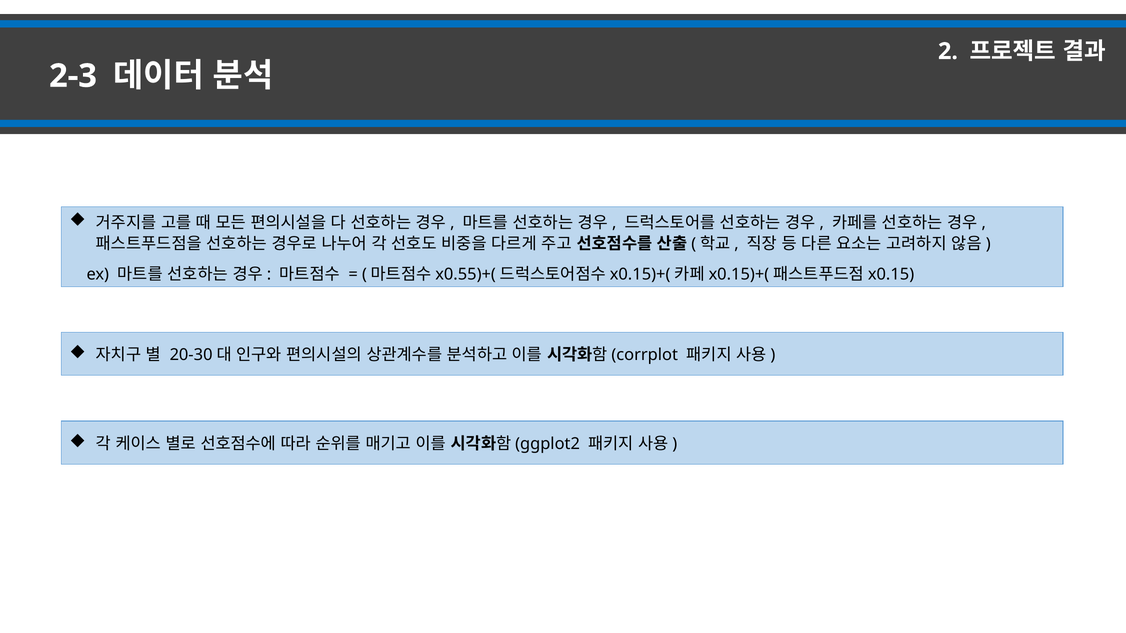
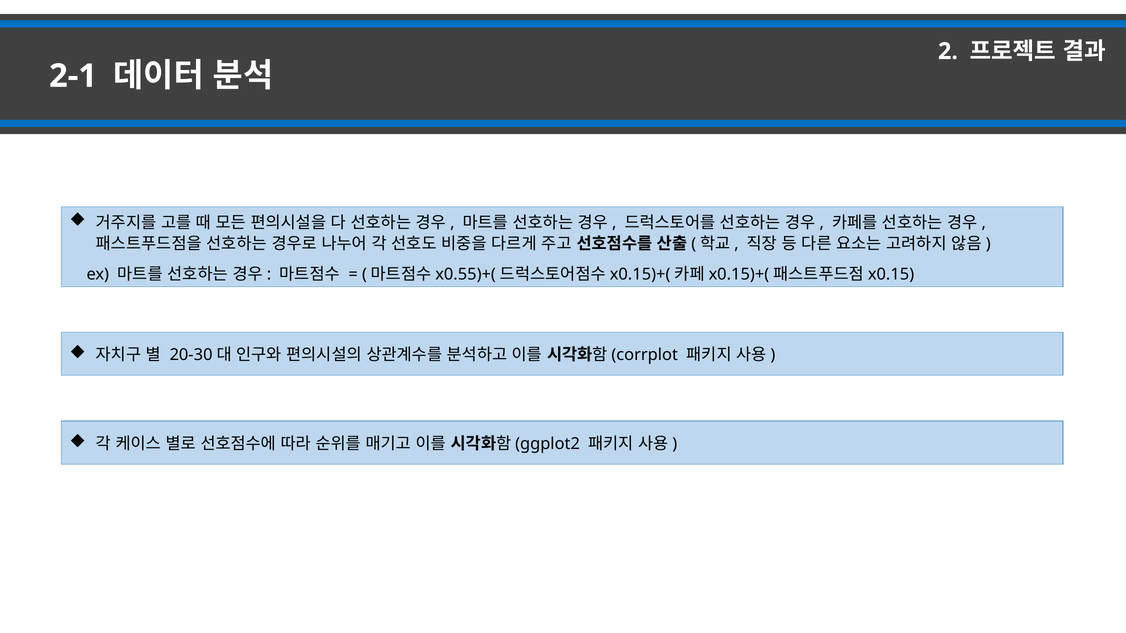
2-3: 2-3 -> 2-1 (73, 76)
